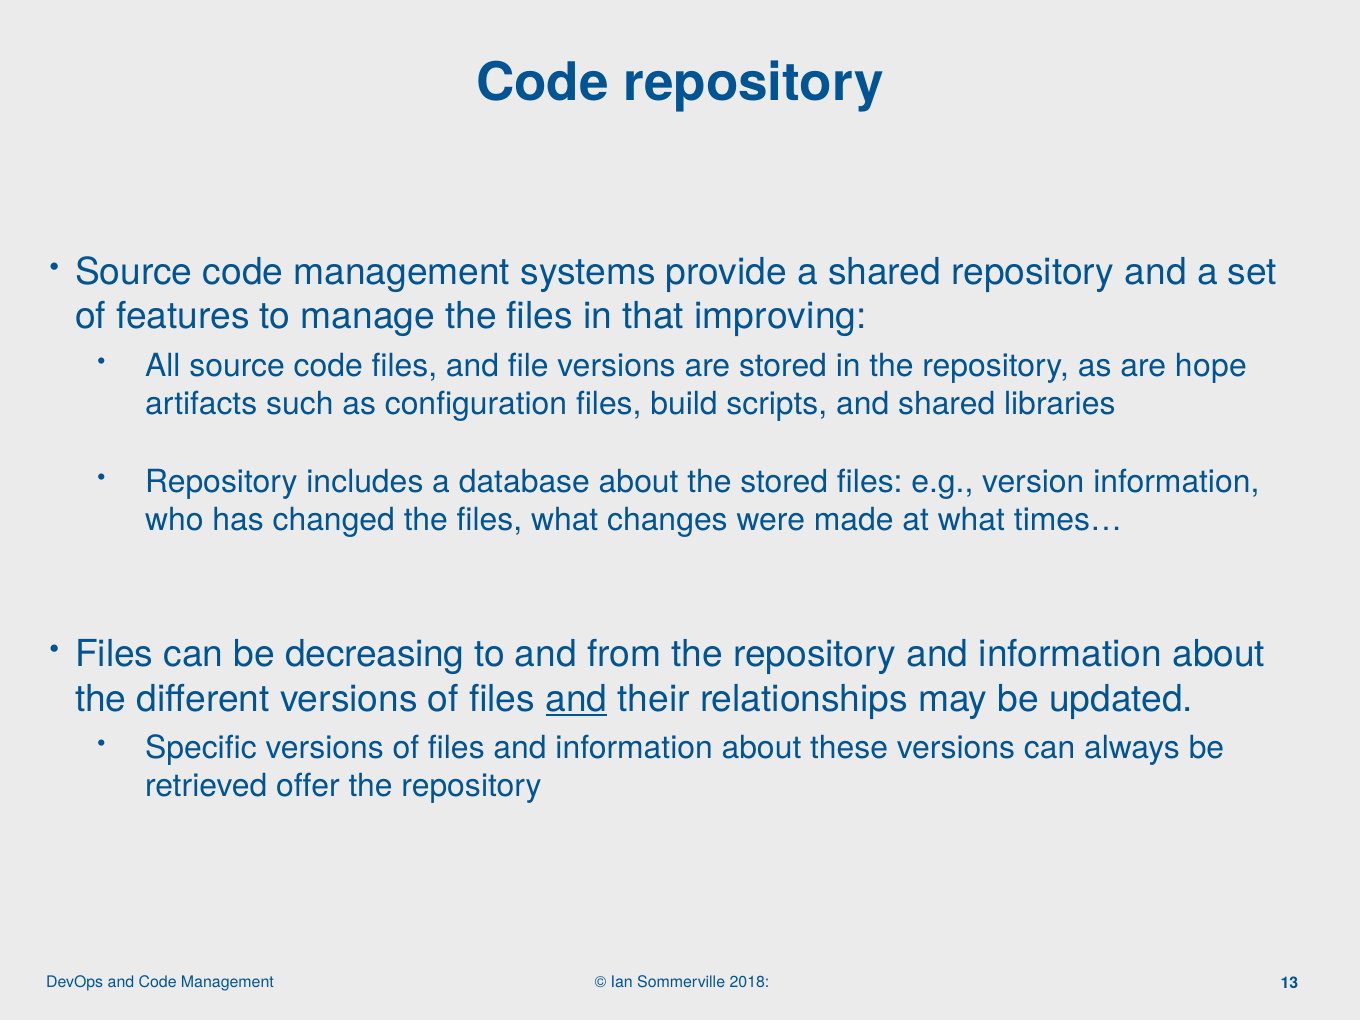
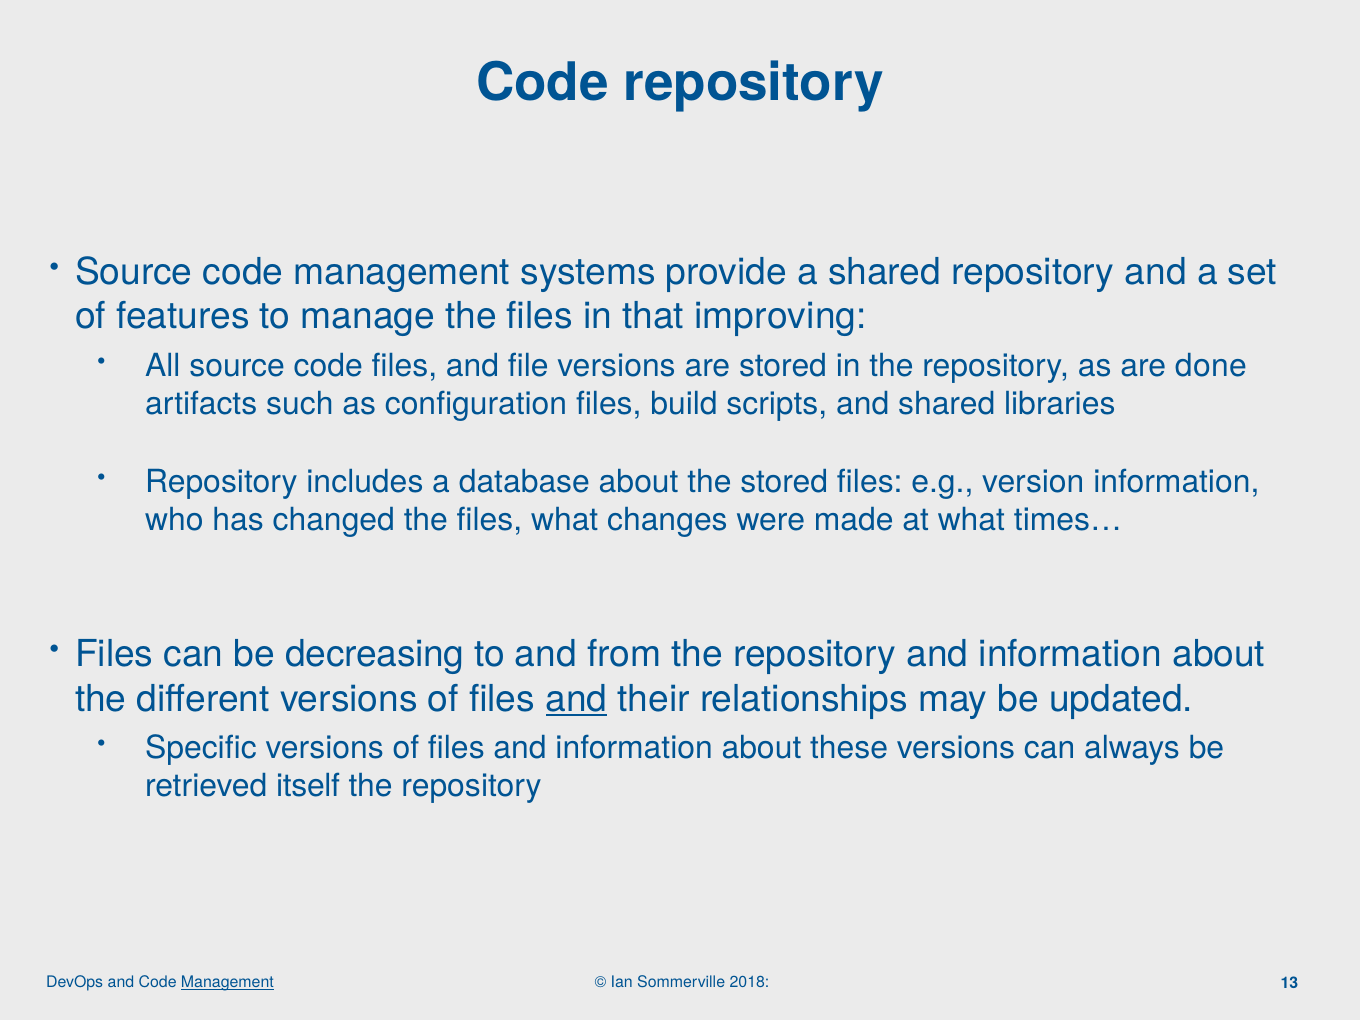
hope: hope -> done (1211, 366)
offer: offer -> itself (308, 786)
Management underline: none -> present (227, 983)
